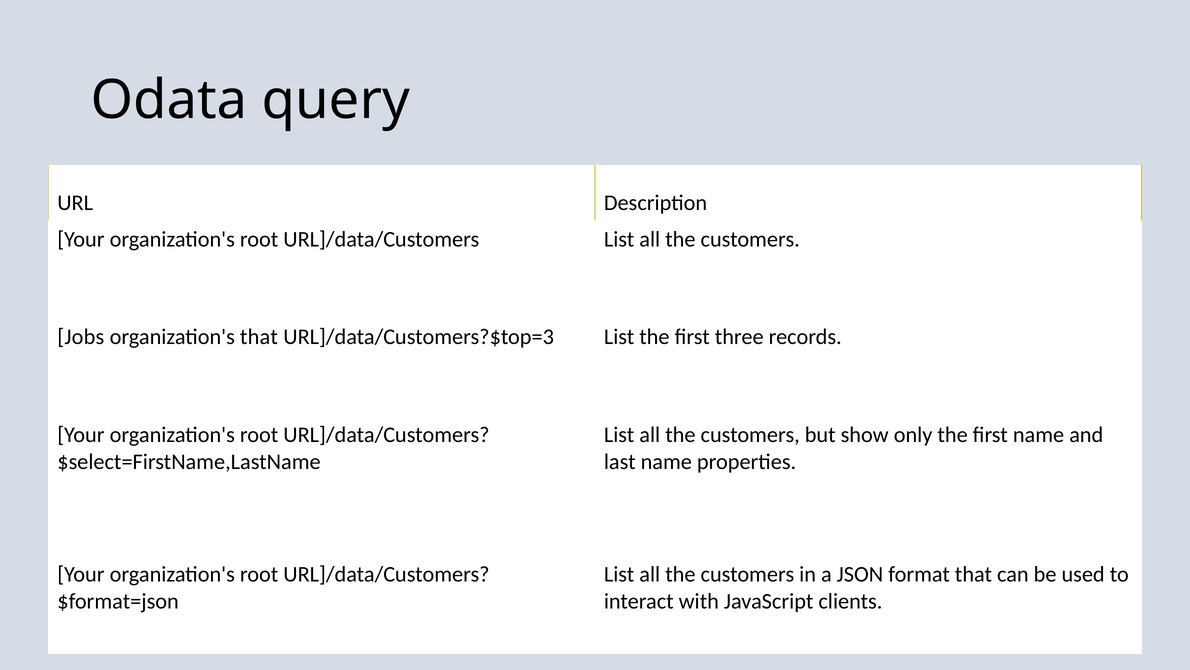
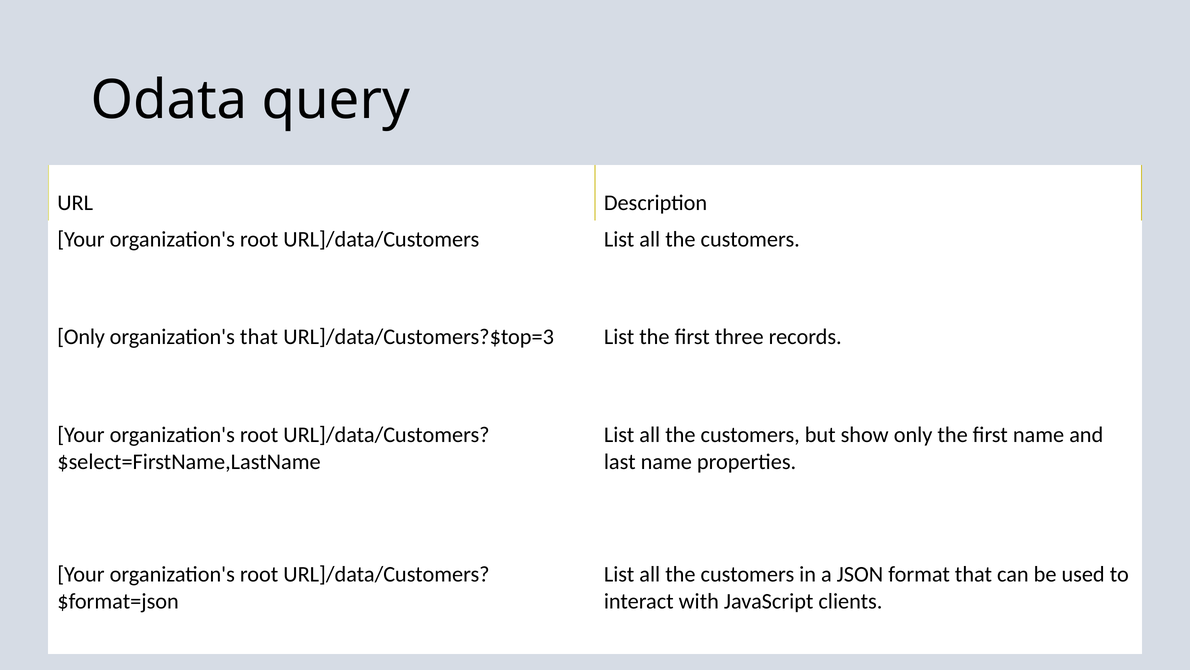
Jobs: Jobs -> Only (81, 337)
